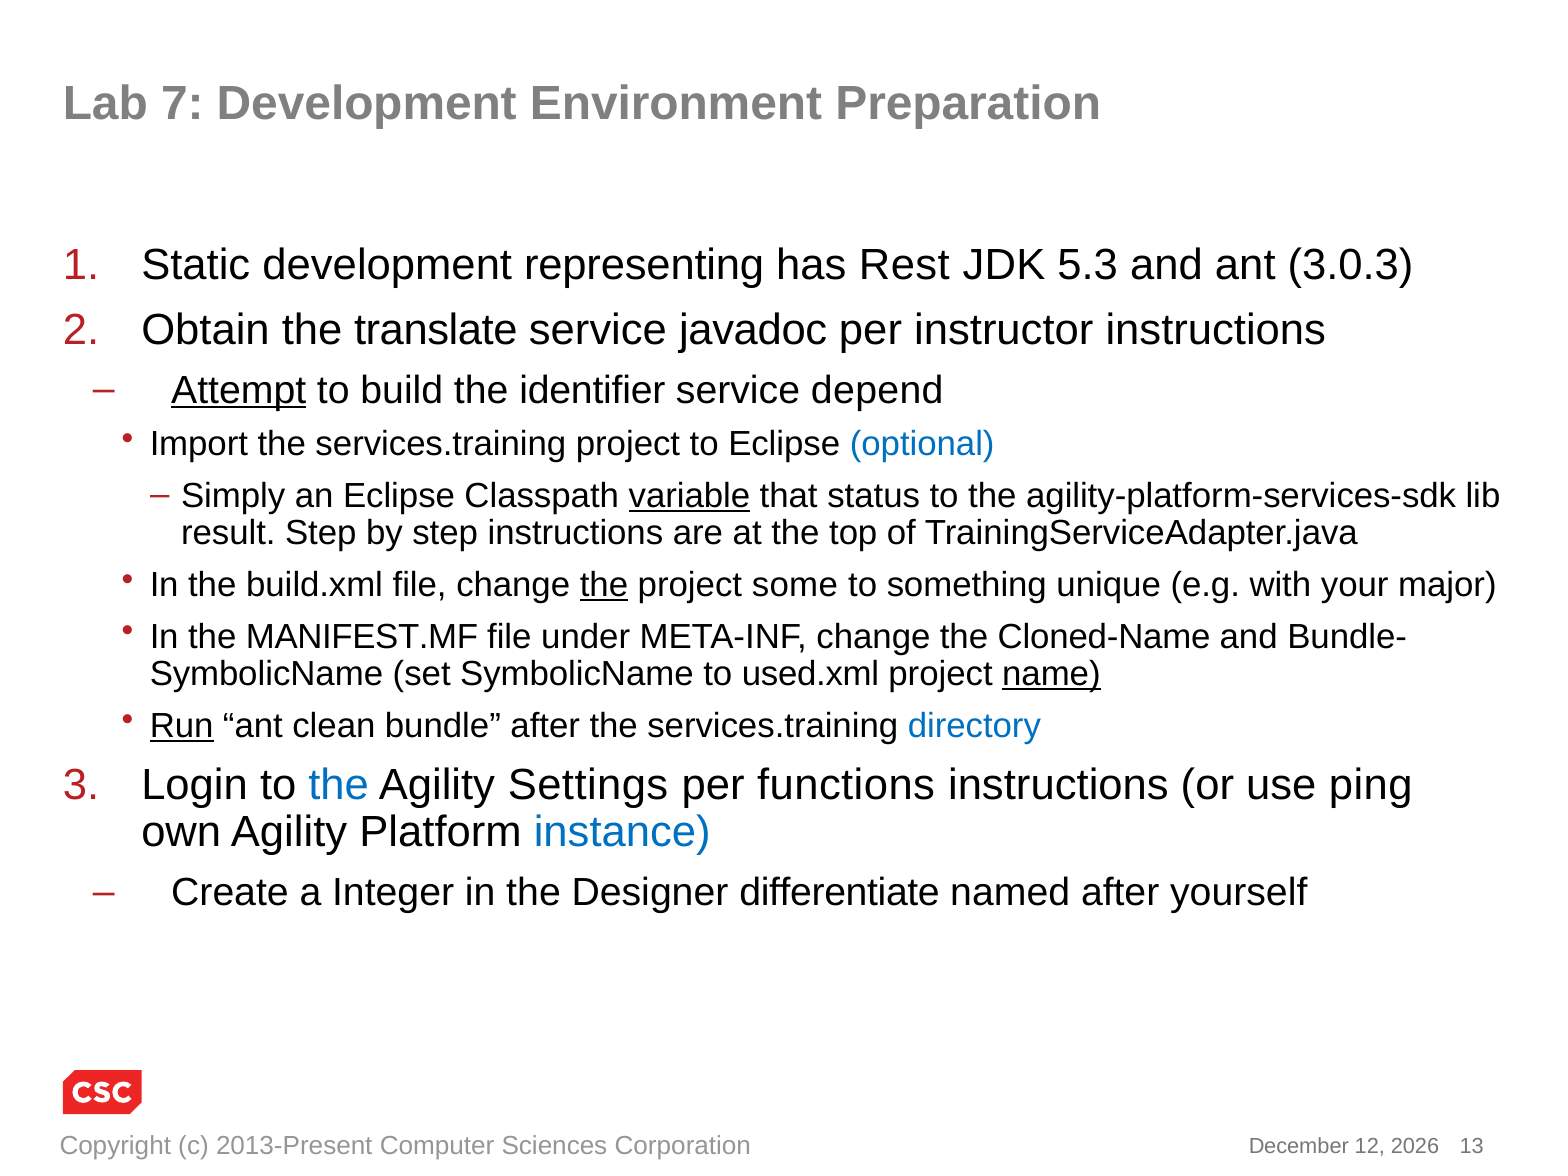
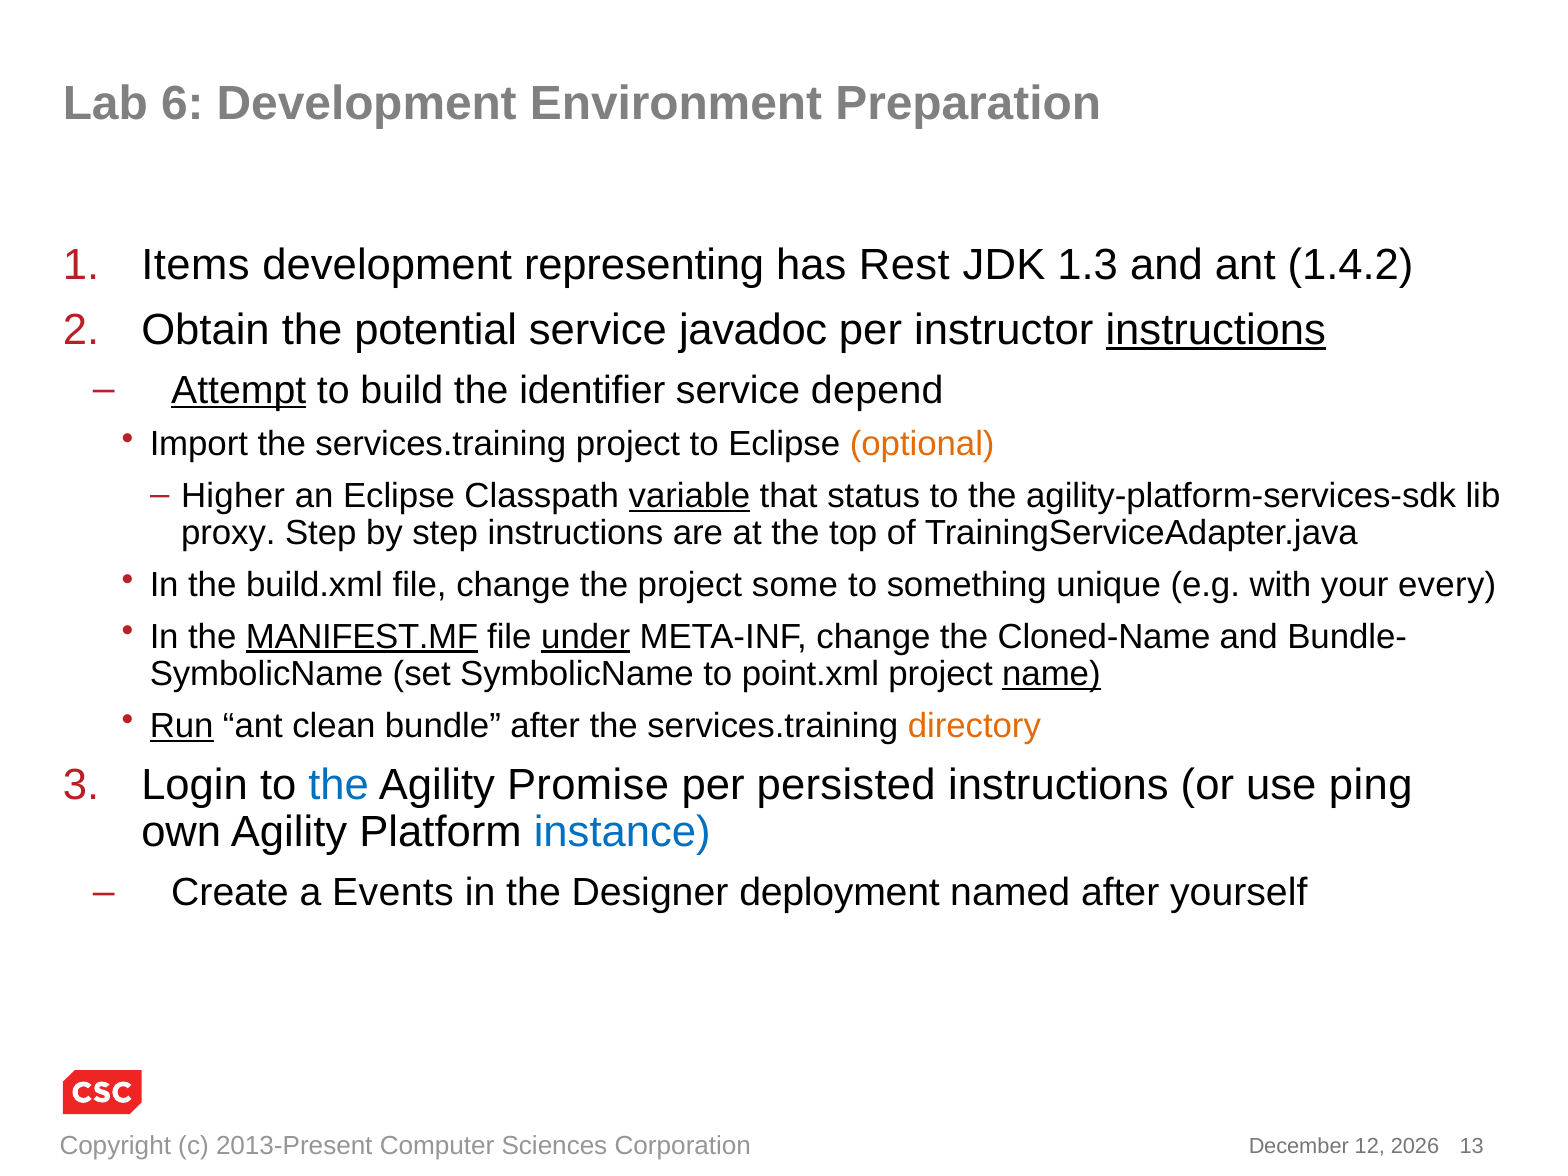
7: 7 -> 6 (182, 104)
Static: Static -> Items (196, 266)
5.3: 5.3 -> 1.3 (1088, 266)
3.0.3: 3.0.3 -> 1.4.2 (1350, 266)
translate: translate -> potential (436, 330)
instructions underline: none -> present (1216, 330)
optional colour: blue -> orange (922, 444)
Simply: Simply -> Higher (233, 496)
result: result -> proxy (228, 533)
the underline: present -> none (604, 585)
major: major -> every (1447, 585)
MANIFEST.MF underline: none -> present (362, 637)
under underline: none -> present (586, 637)
used.xml: used.xml -> point.xml (810, 674)
directory colour: blue -> orange (974, 726)
Settings: Settings -> Promise (588, 785)
functions: functions -> persisted (846, 785)
Integer: Integer -> Events (393, 893)
differentiate: differentiate -> deployment (839, 893)
